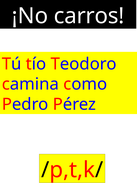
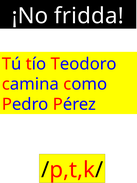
carros: carros -> fridda (89, 16)
